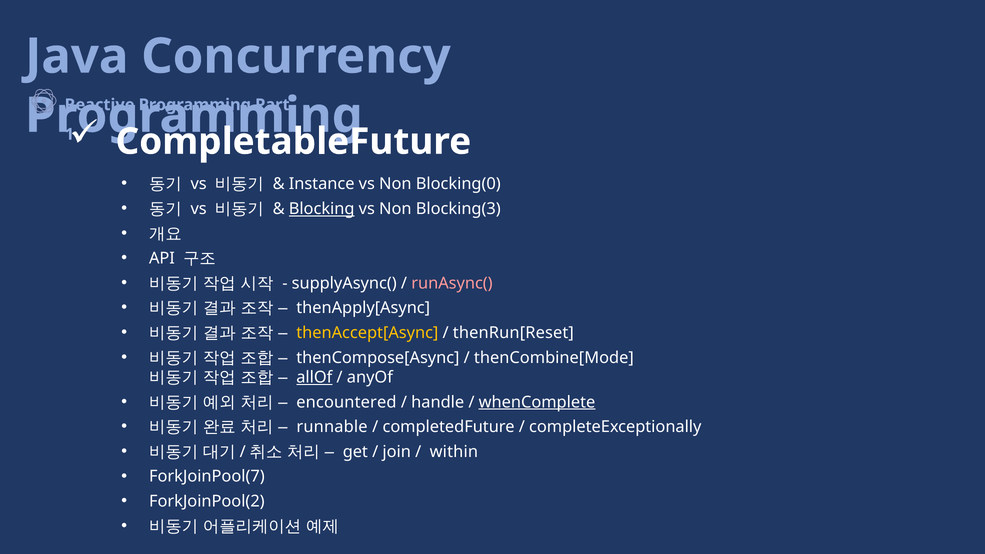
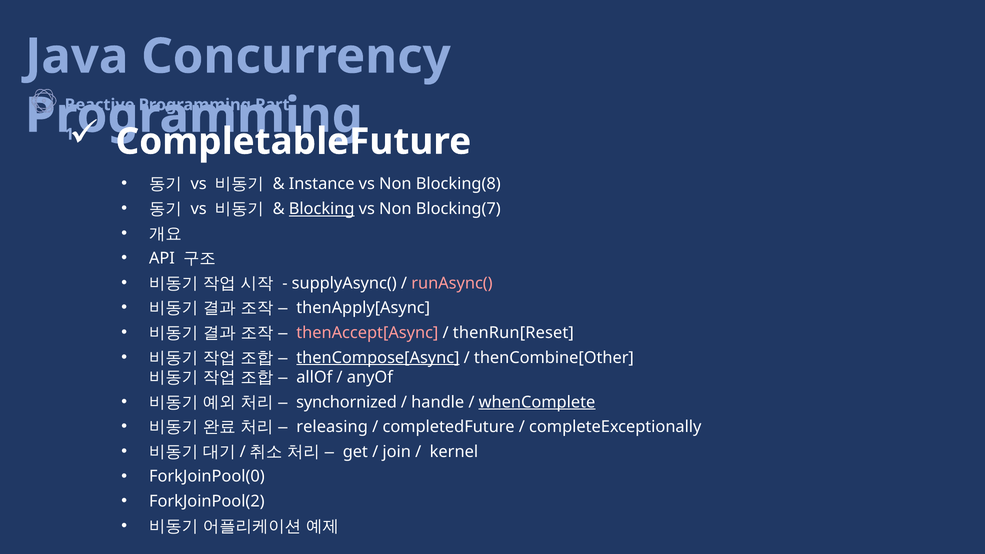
Blocking(0: Blocking(0 -> Blocking(8 (458, 184)
Blocking(3: Blocking(3 -> Blocking(7 (458, 209)
thenAccept[Async colour: yellow -> pink (367, 333)
thenCompose[Async underline: none -> present (378, 358)
thenCombine[Mode: thenCombine[Mode -> thenCombine[Other (554, 358)
allOf underline: present -> none (314, 377)
encountered: encountered -> synchornized (347, 402)
runnable: runnable -> releasing (332, 427)
within: within -> kernel (454, 452)
ForkJoinPool(7: ForkJoinPool(7 -> ForkJoinPool(0 (207, 477)
